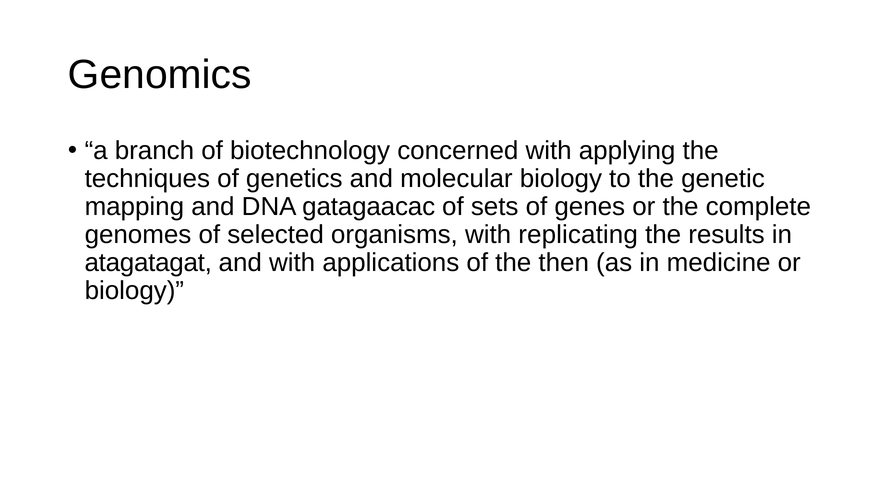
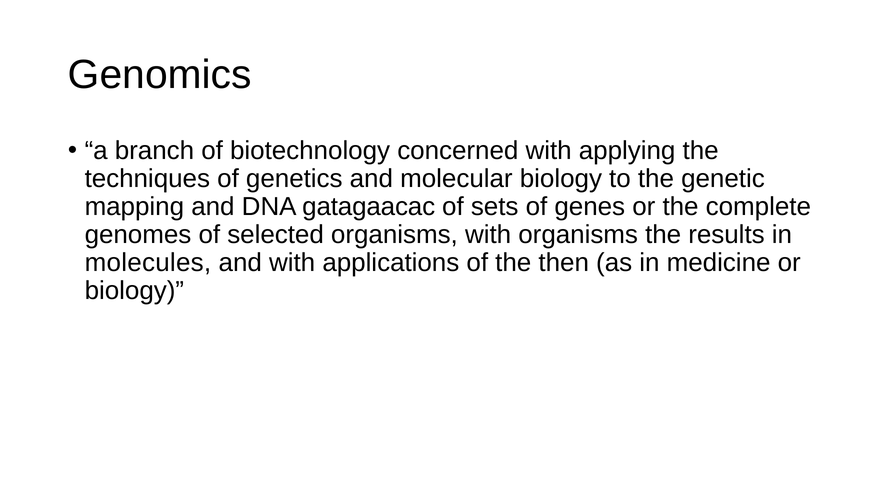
with replicating: replicating -> organisms (578, 235)
atagatagat: atagatagat -> molecules (148, 263)
